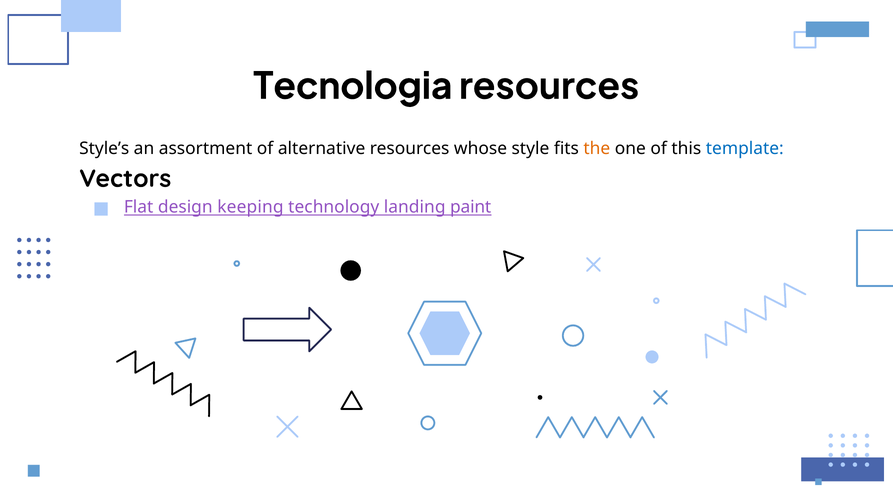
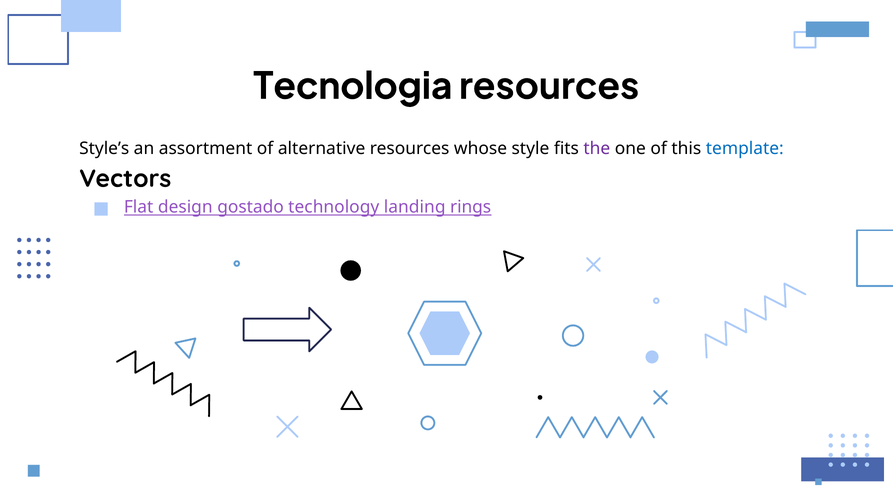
the colour: orange -> purple (597, 148)
keeping: keeping -> gostado (251, 207)
paint: paint -> rings (471, 207)
